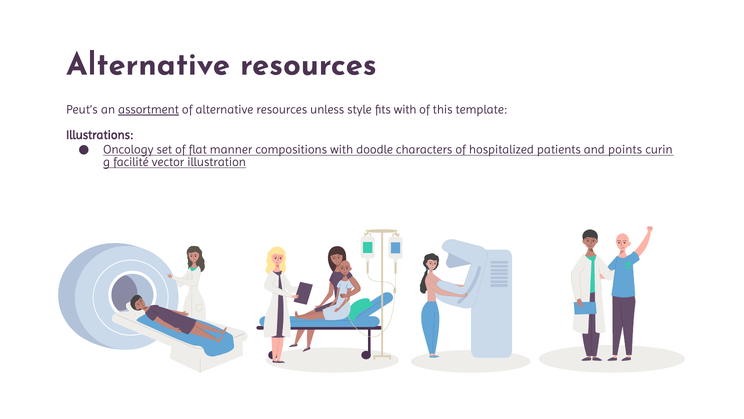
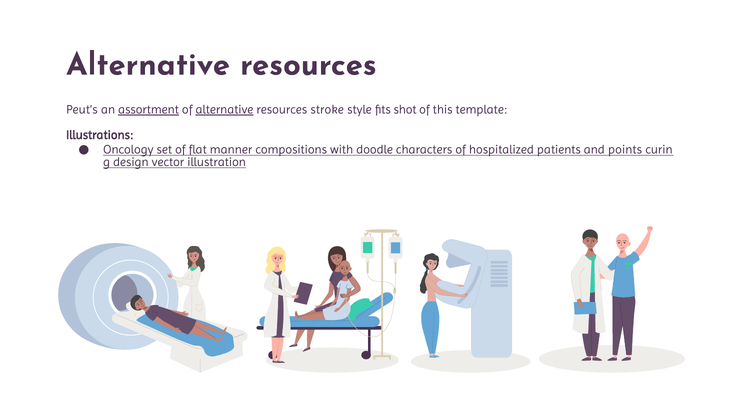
alternative underline: none -> present (224, 110)
unless: unless -> stroke (327, 110)
fits with: with -> shot (405, 110)
facilité: facilité -> design (131, 162)
